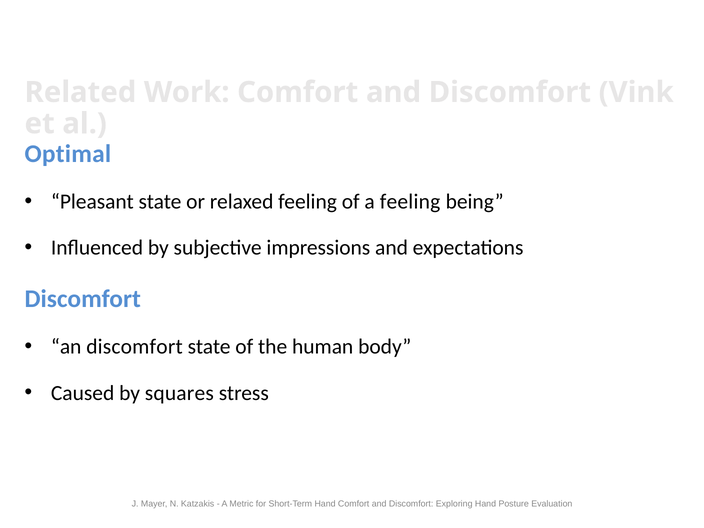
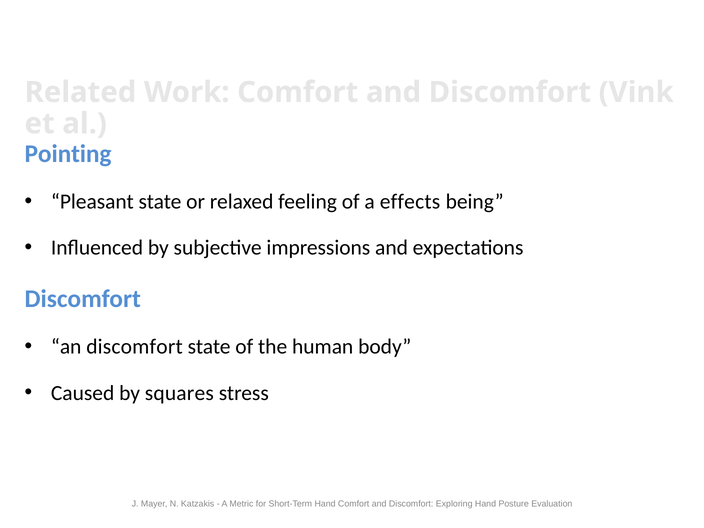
Optimal: Optimal -> Pointing (68, 154)
a feeling: feeling -> effects (410, 202)
